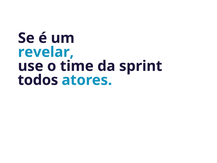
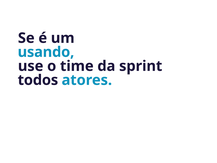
revelar: revelar -> usando (46, 52)
